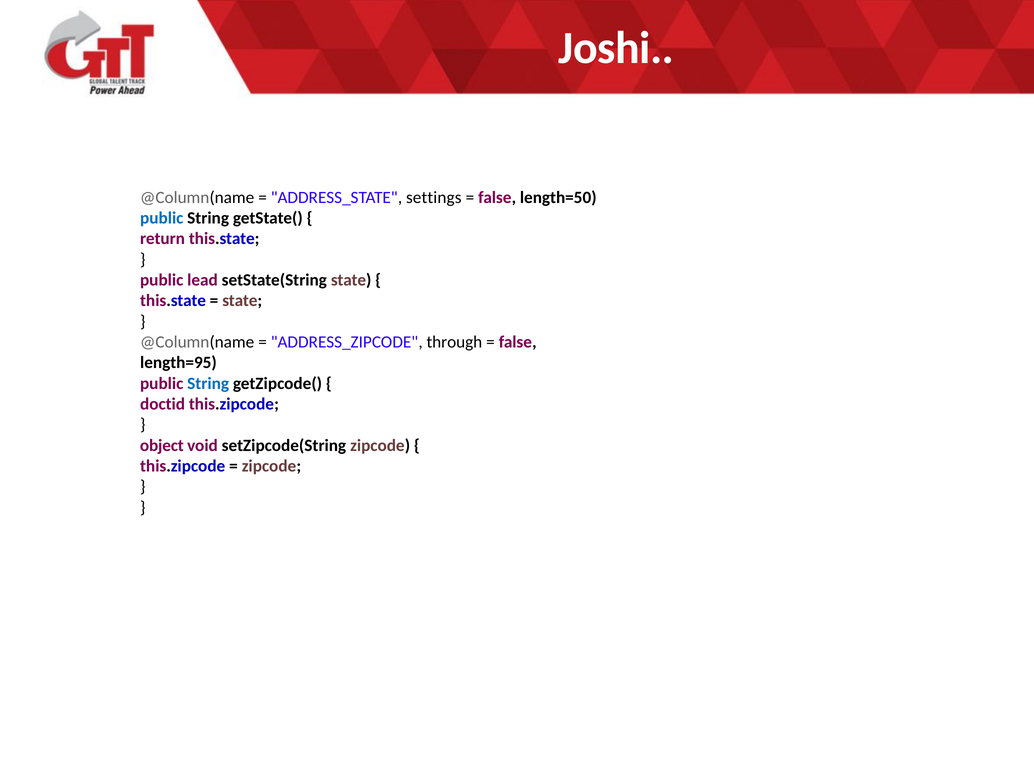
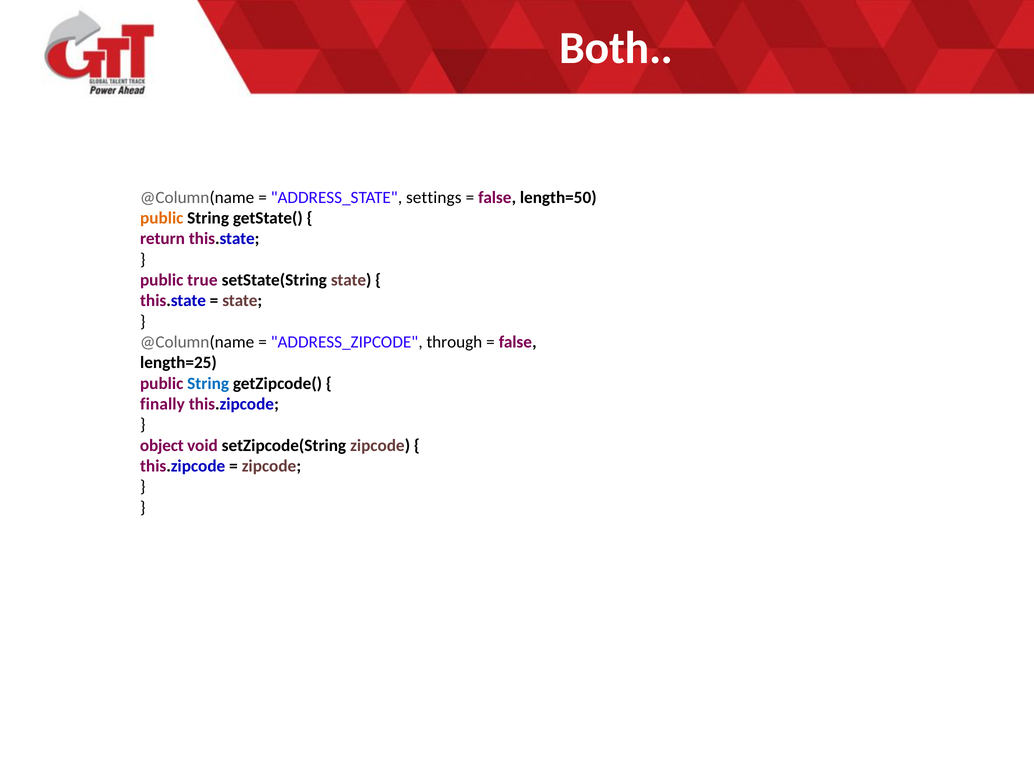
Joshi: Joshi -> Both (616, 48)
public colour: blue -> orange (162, 218)
lead: lead -> true (202, 280)
length=95: length=95 -> length=25 (178, 363)
doctid: doctid -> finally (162, 404)
